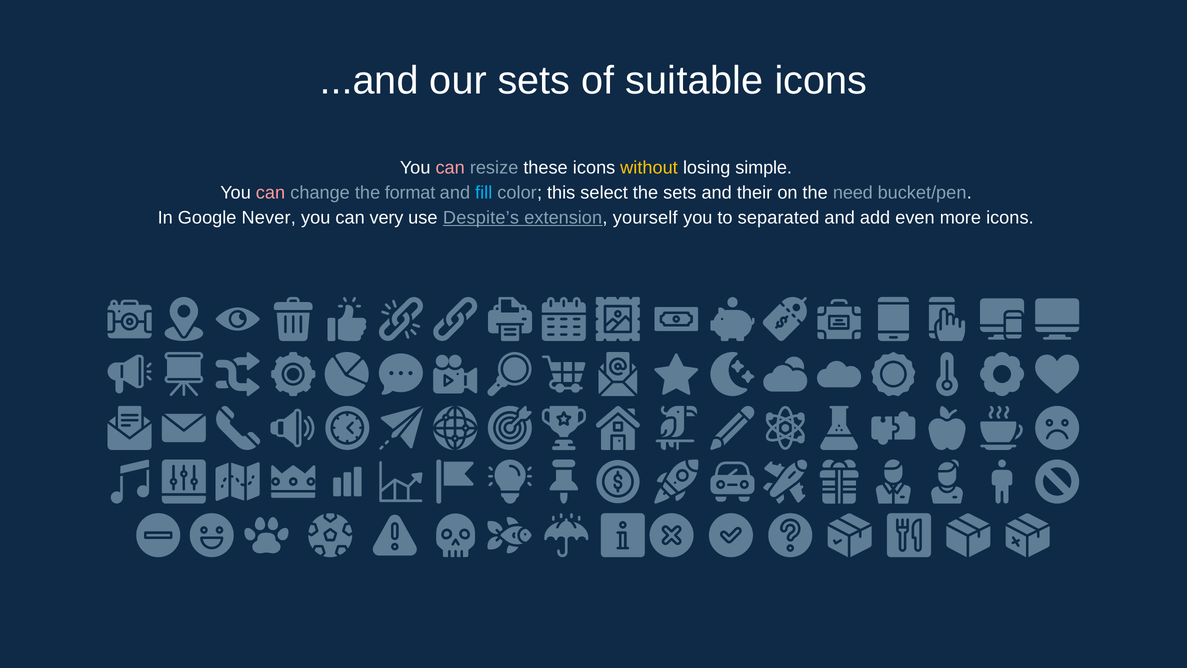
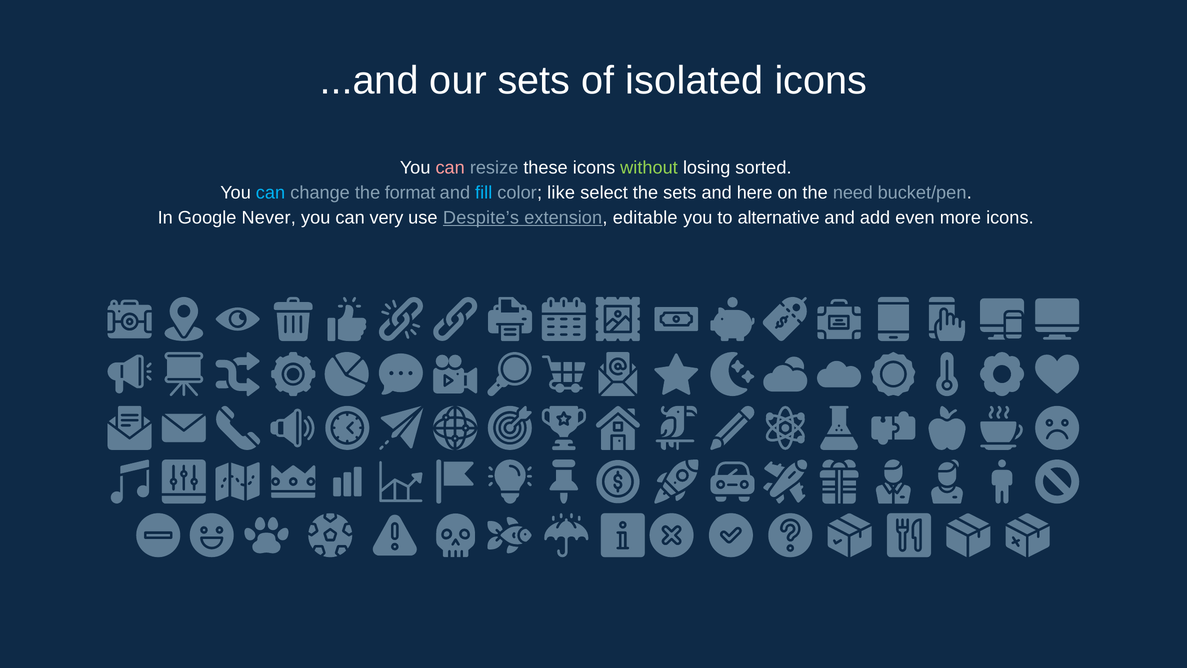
suitable: suitable -> isolated (694, 80)
without colour: yellow -> light green (649, 168)
simple: simple -> sorted (763, 168)
can colour: pink -> light blue (270, 193)
this: this -> like (561, 193)
their: their -> here (755, 193)
yourself: yourself -> editable (645, 218)
separated: separated -> alternative (779, 218)
